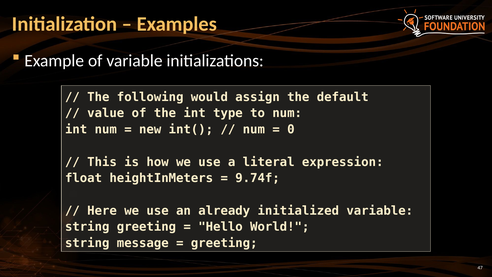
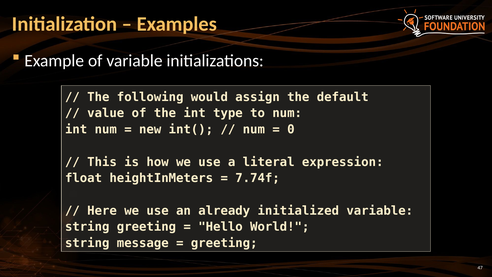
9.74f: 9.74f -> 7.74f (258, 178)
